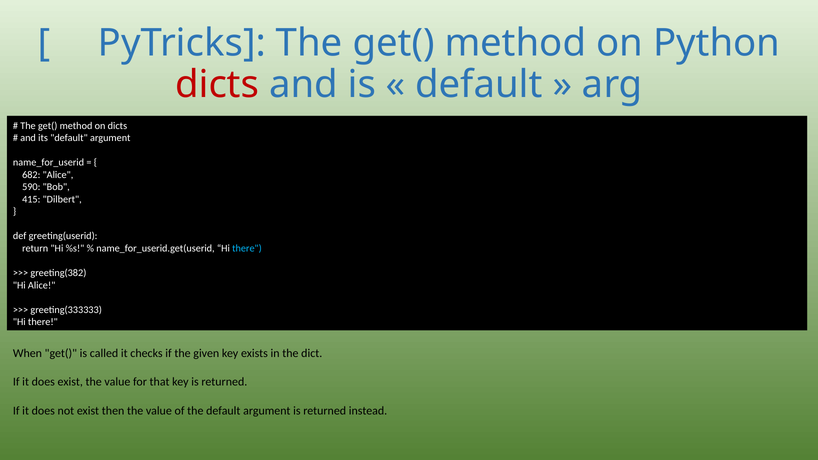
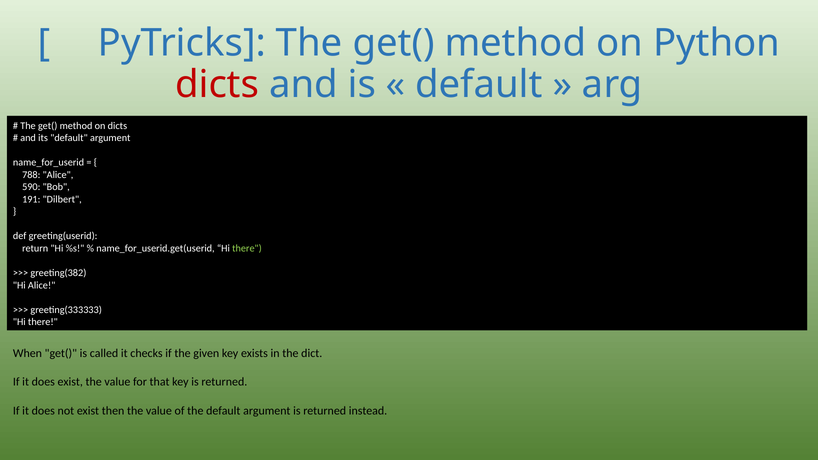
682: 682 -> 788 (31, 175)
415: 415 -> 191 (31, 199)
there colour: light blue -> light green (247, 248)
